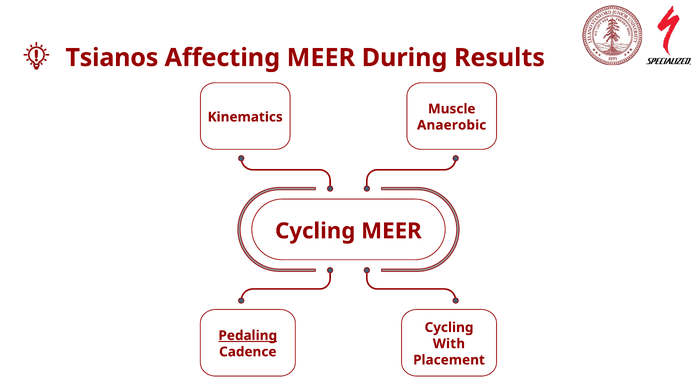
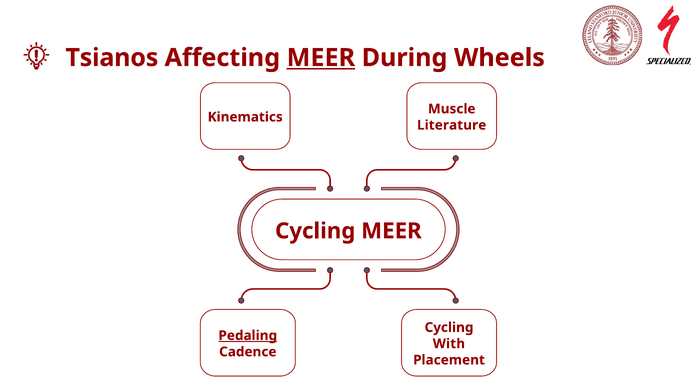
MEER underline: none -> present (321, 58)
Results: Results -> Wheels (499, 58)
Anaerobic: Anaerobic -> Literature (452, 125)
